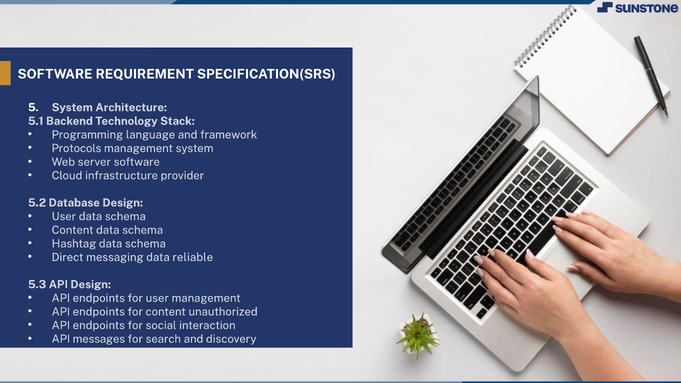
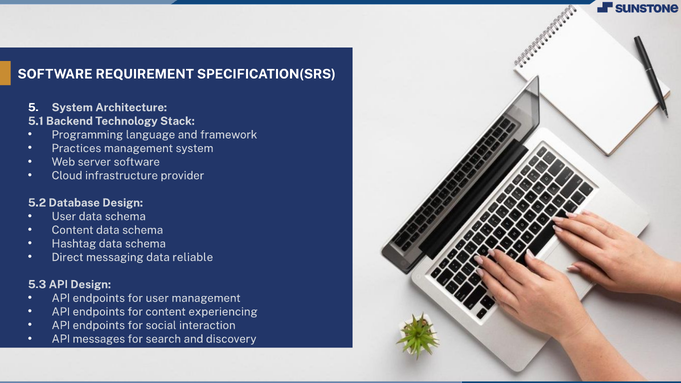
Protocols: Protocols -> Practices (76, 148)
unauthorized: unauthorized -> experiencing (223, 312)
